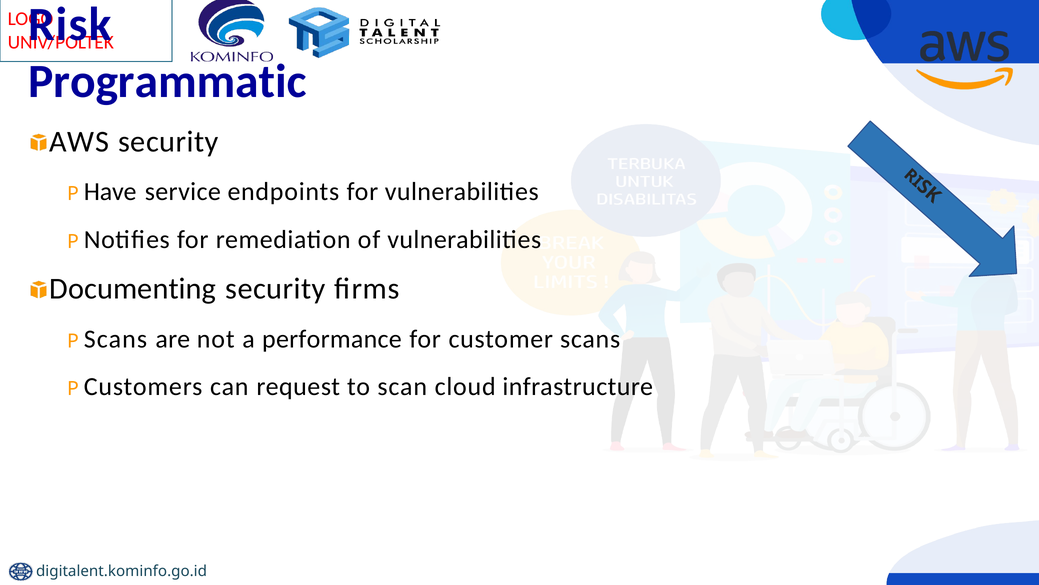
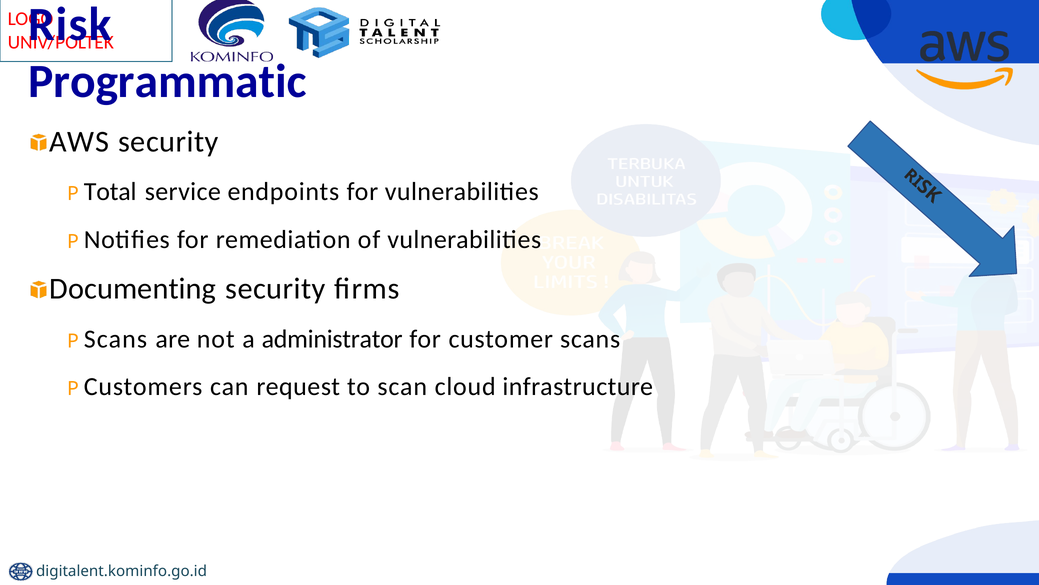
Have: Have -> Total (110, 192)
performance: performance -> administrator (332, 339)
